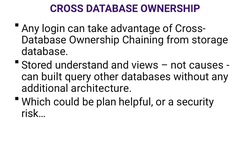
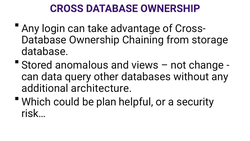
understand: understand -> anomalous (82, 65)
causes: causes -> change (206, 65)
built: built -> data (52, 77)
